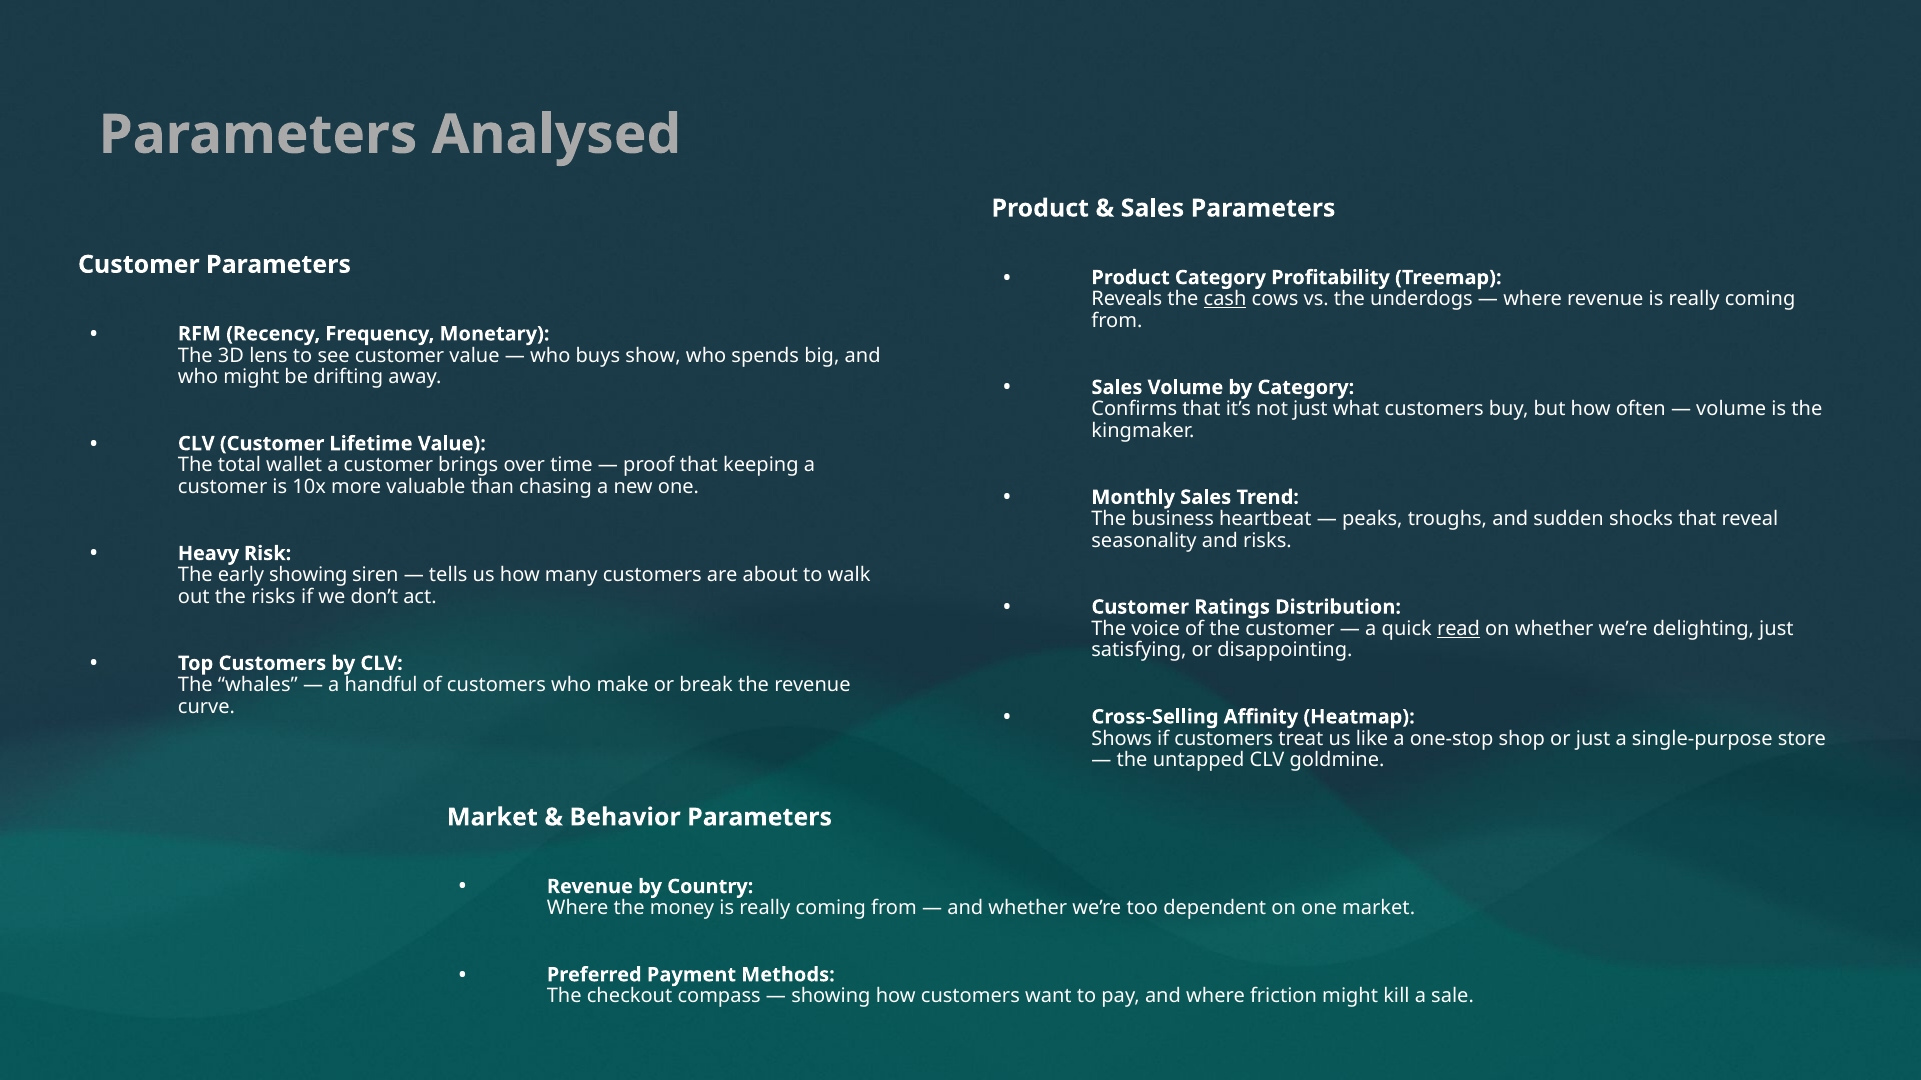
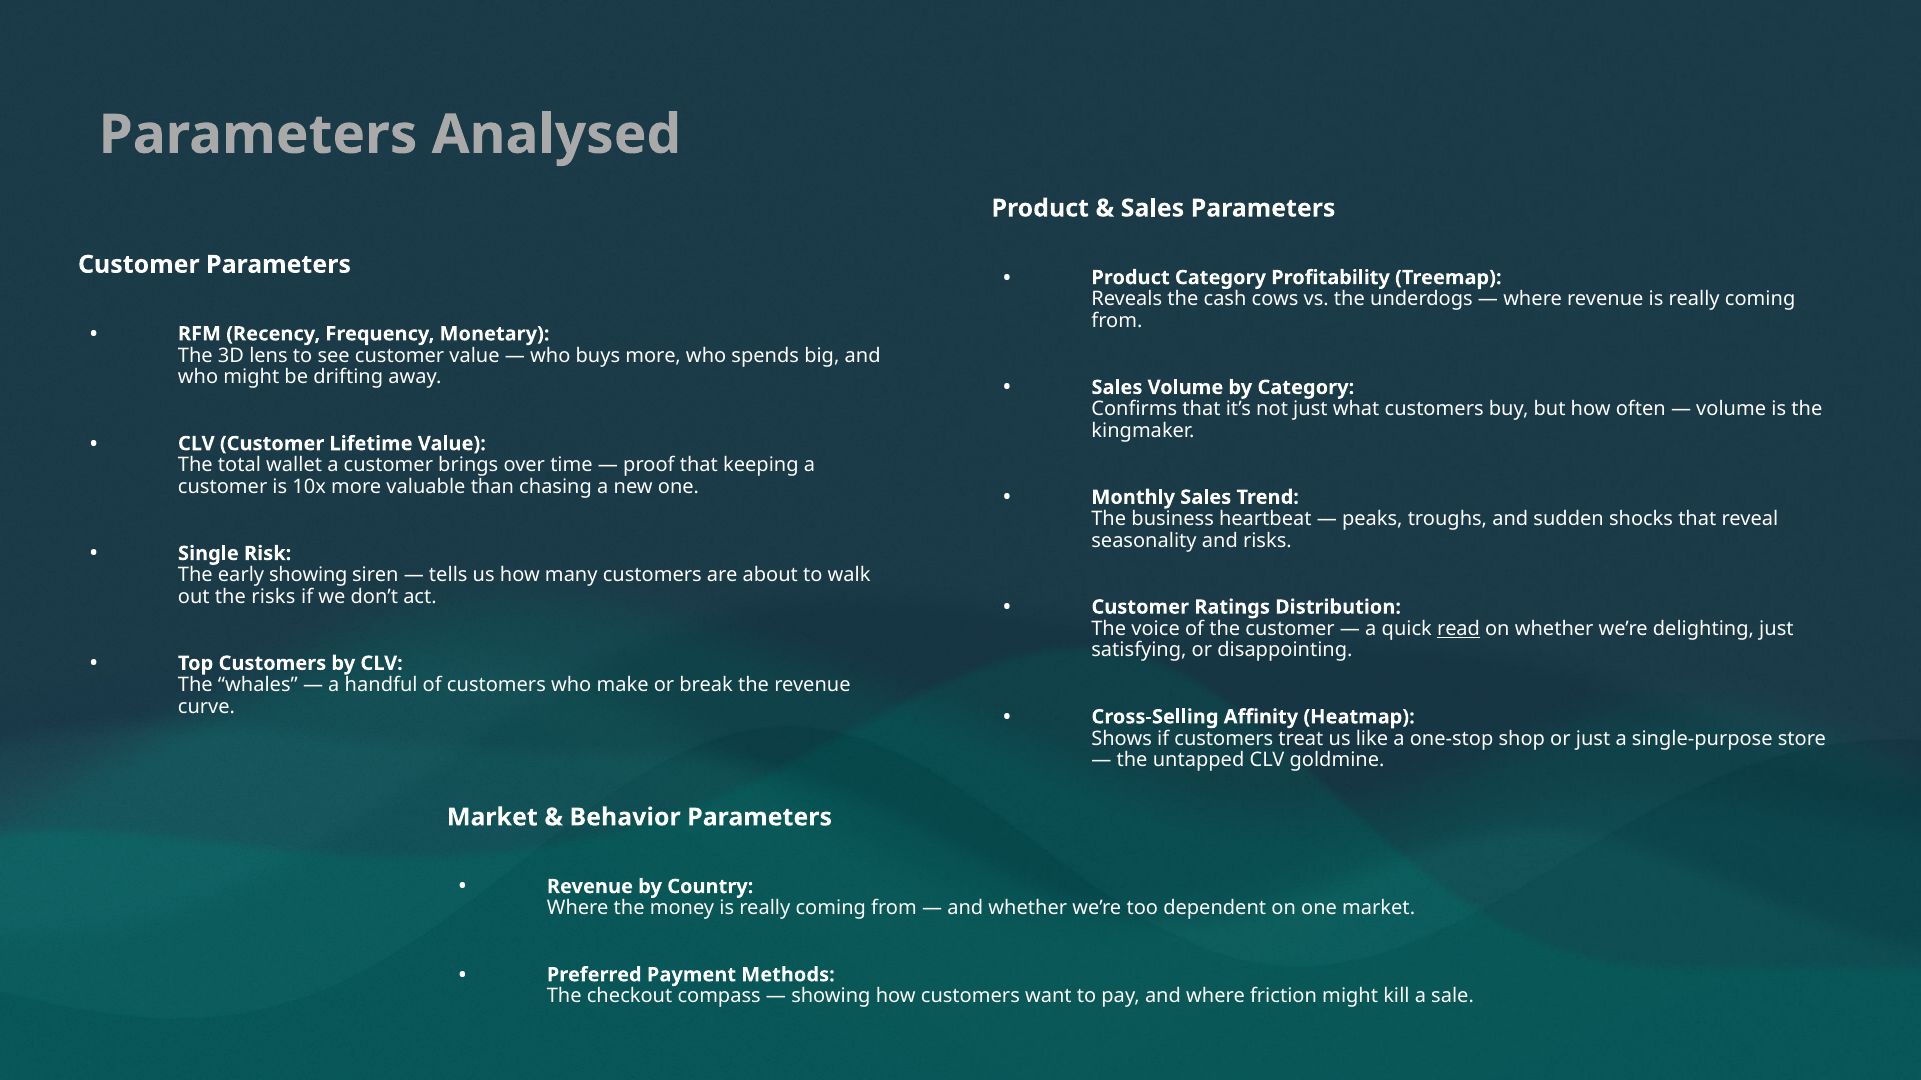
cash underline: present -> none (1225, 299)
buys show: show -> more (653, 356)
Heavy: Heavy -> Single (208, 554)
